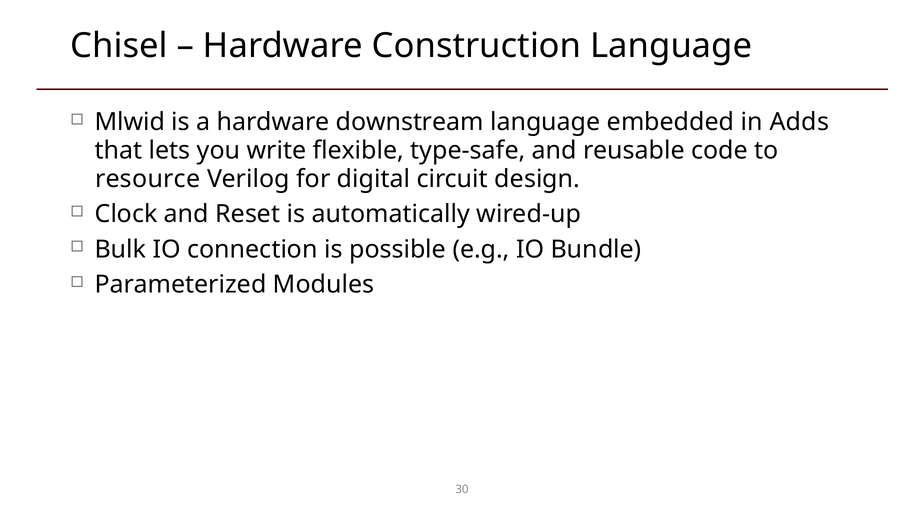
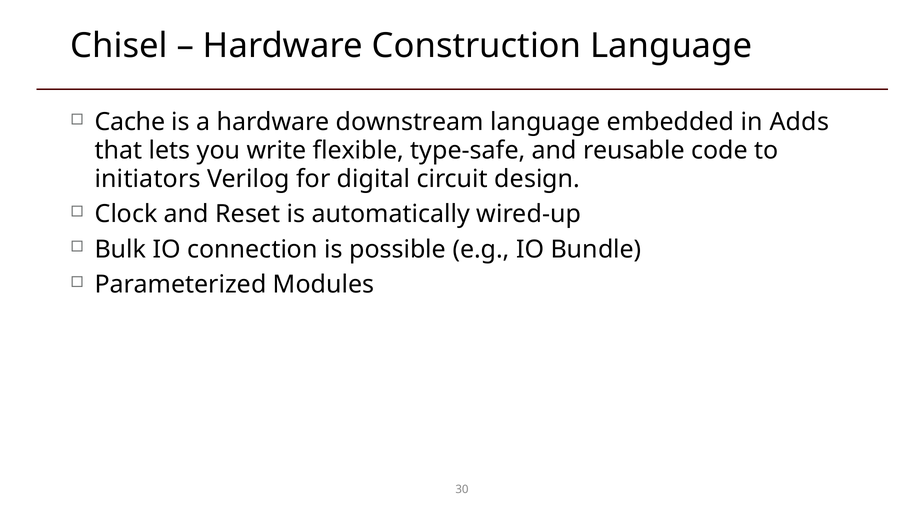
Mlwid: Mlwid -> Cache (130, 122)
resource: resource -> initiators (148, 179)
